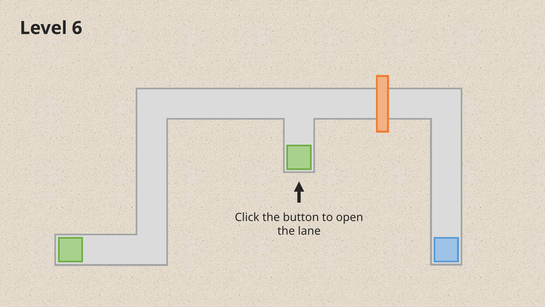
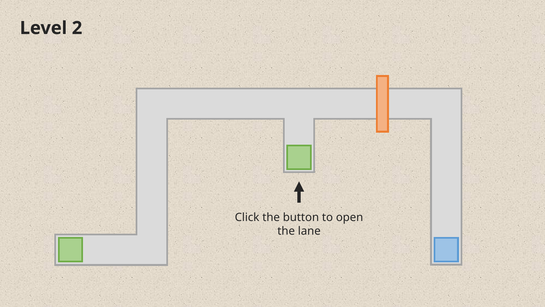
6: 6 -> 2 (77, 28)
